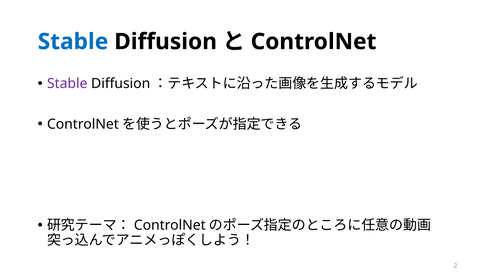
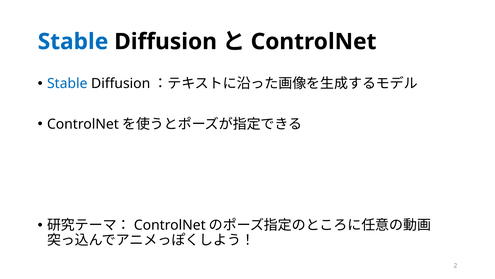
Stable colour: purple -> blue (67, 83)
